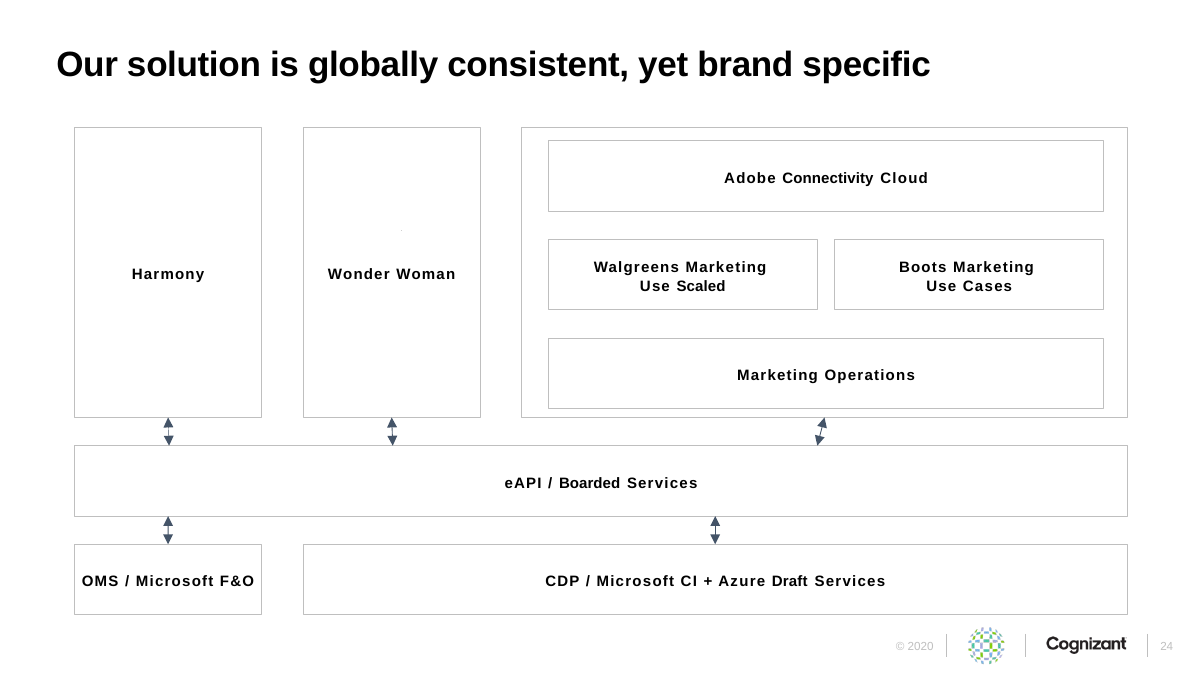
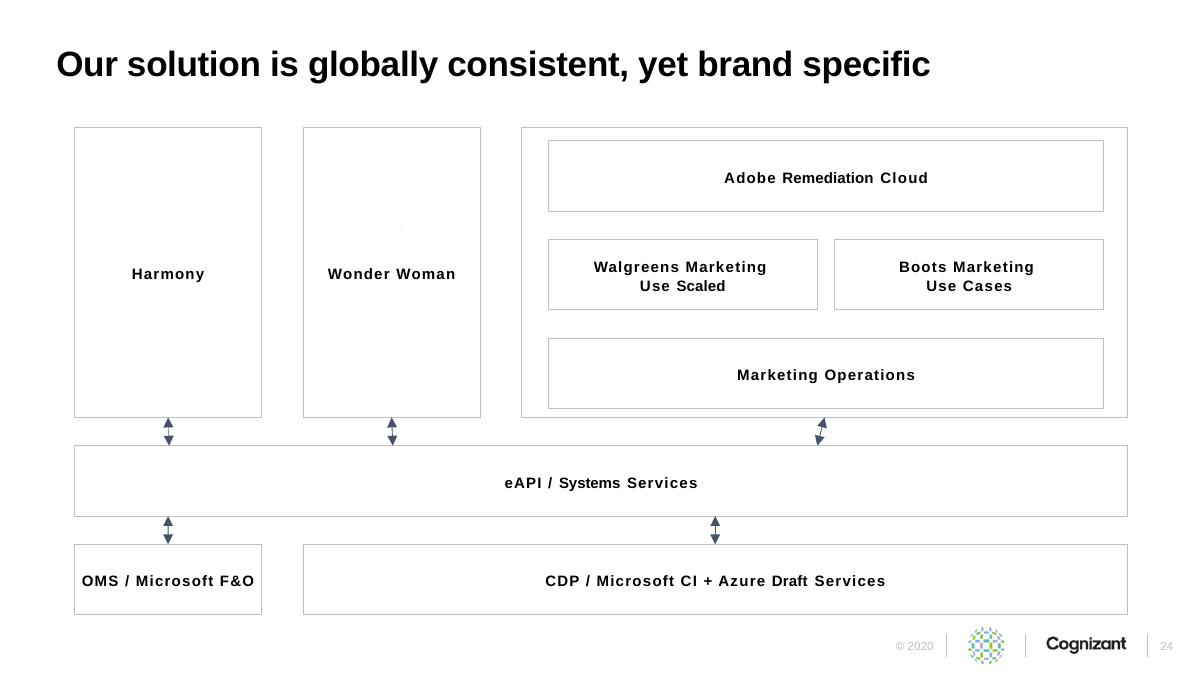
Connectivity: Connectivity -> Remediation (828, 179)
Boarded: Boarded -> Systems (590, 483)
